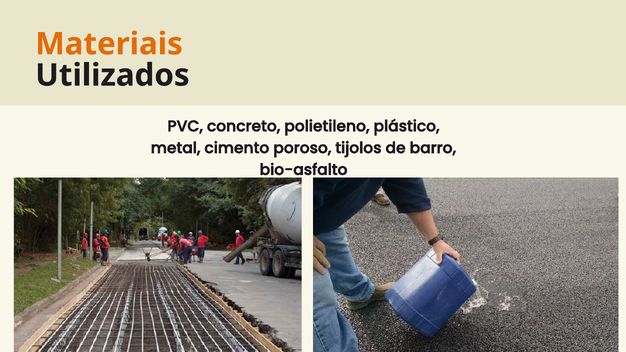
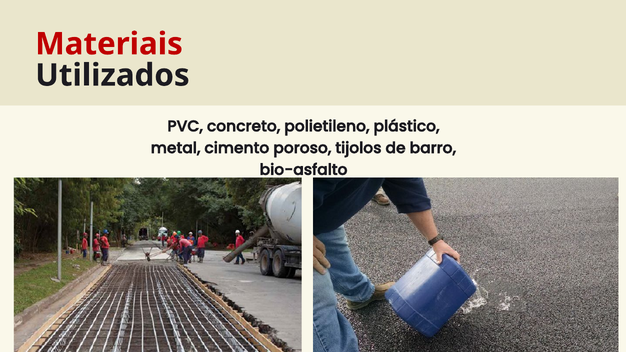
Materiais colour: orange -> red (109, 44)
